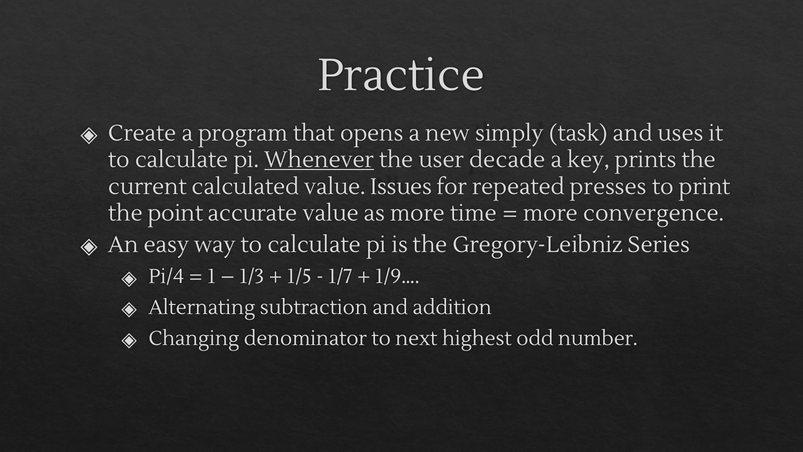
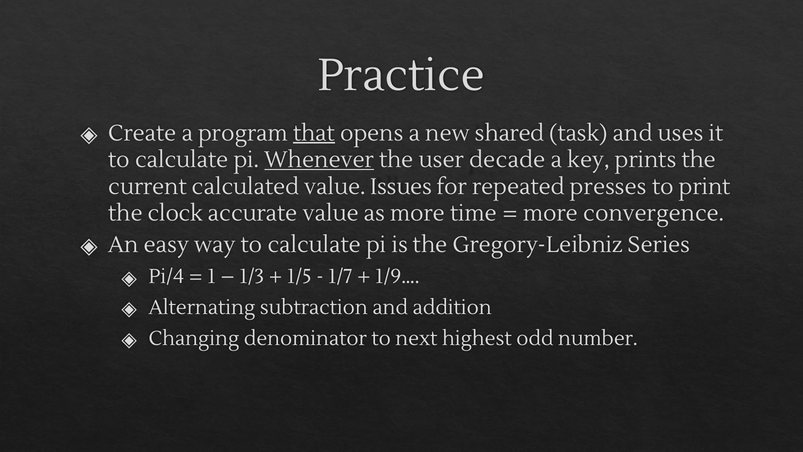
that underline: none -> present (314, 133)
simply: simply -> shared (510, 133)
point: point -> clock (175, 213)
